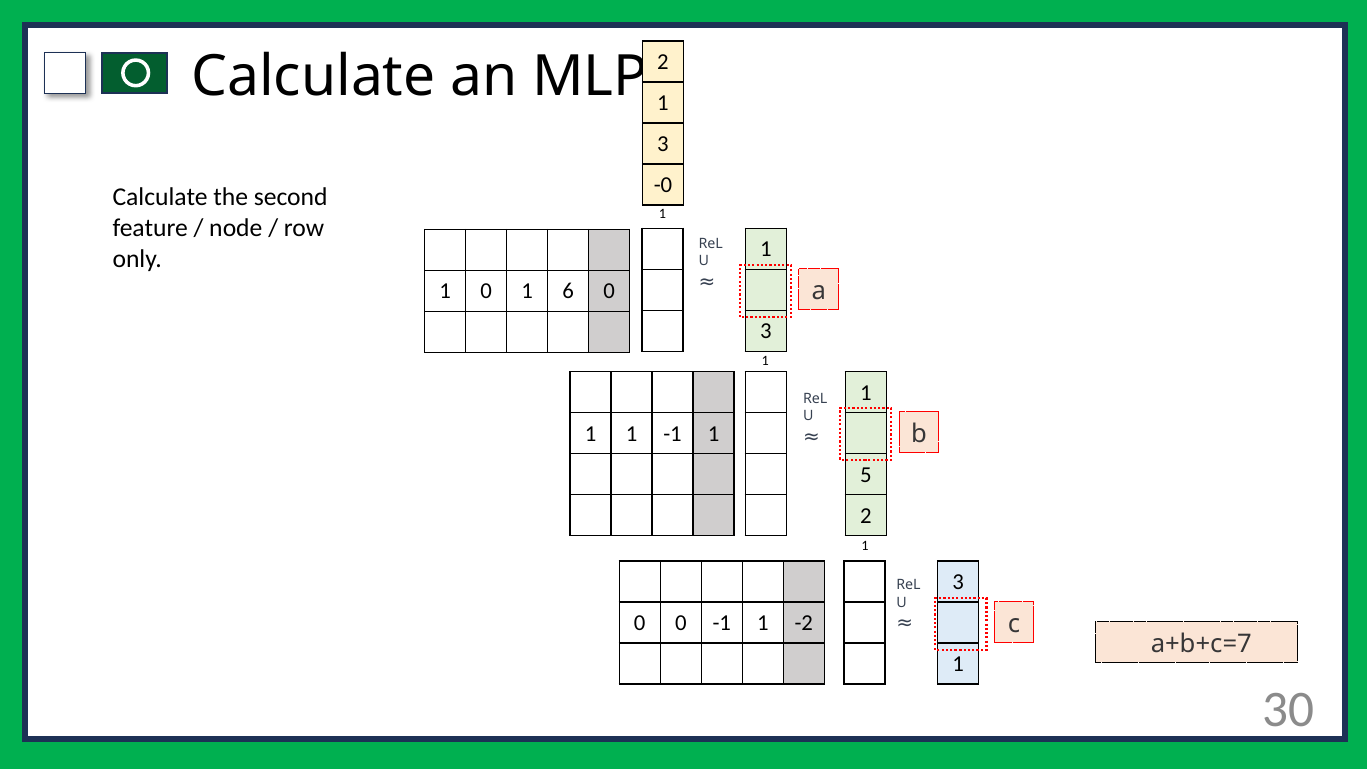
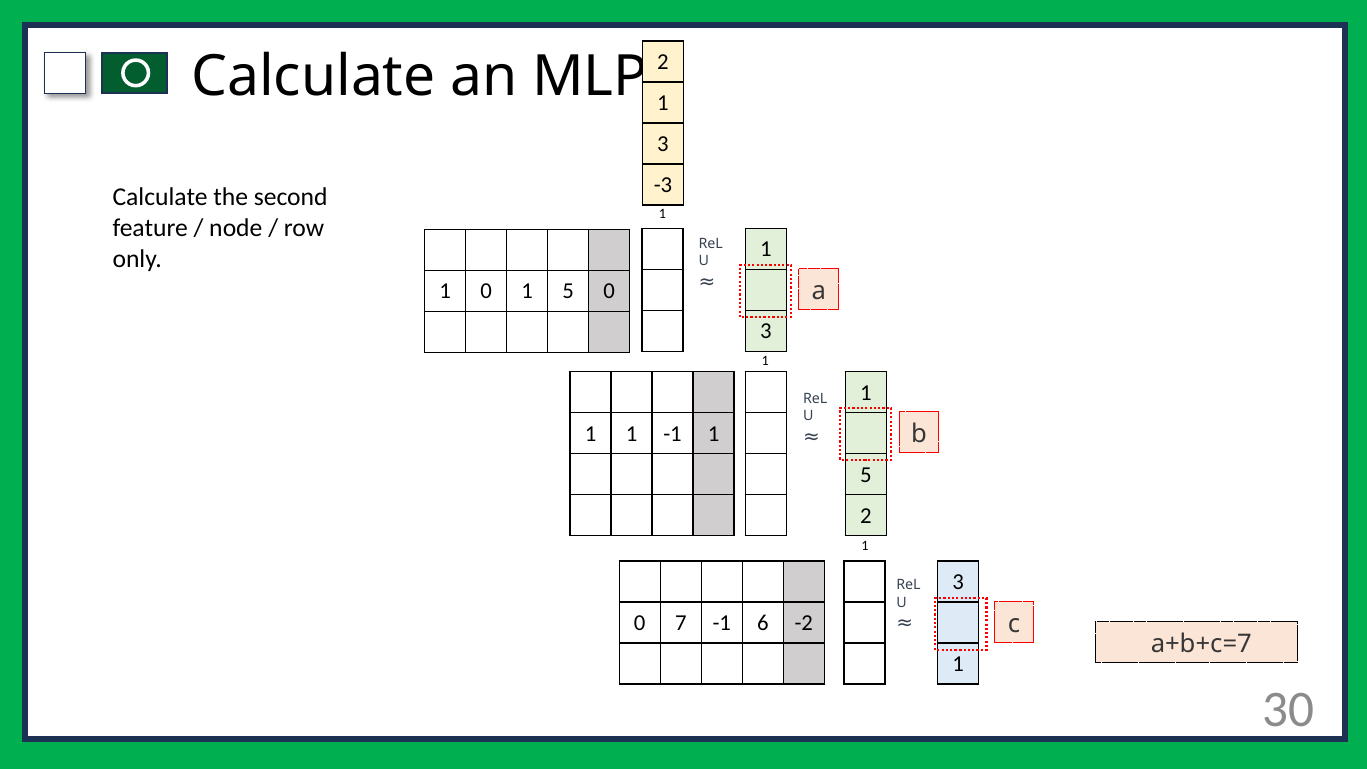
-0: -0 -> -3 (663, 185)
0 1 6: 6 -> 5 (568, 291)
0 0: 0 -> 7 (681, 623)
1: 1 -> 6 (763, 623)
